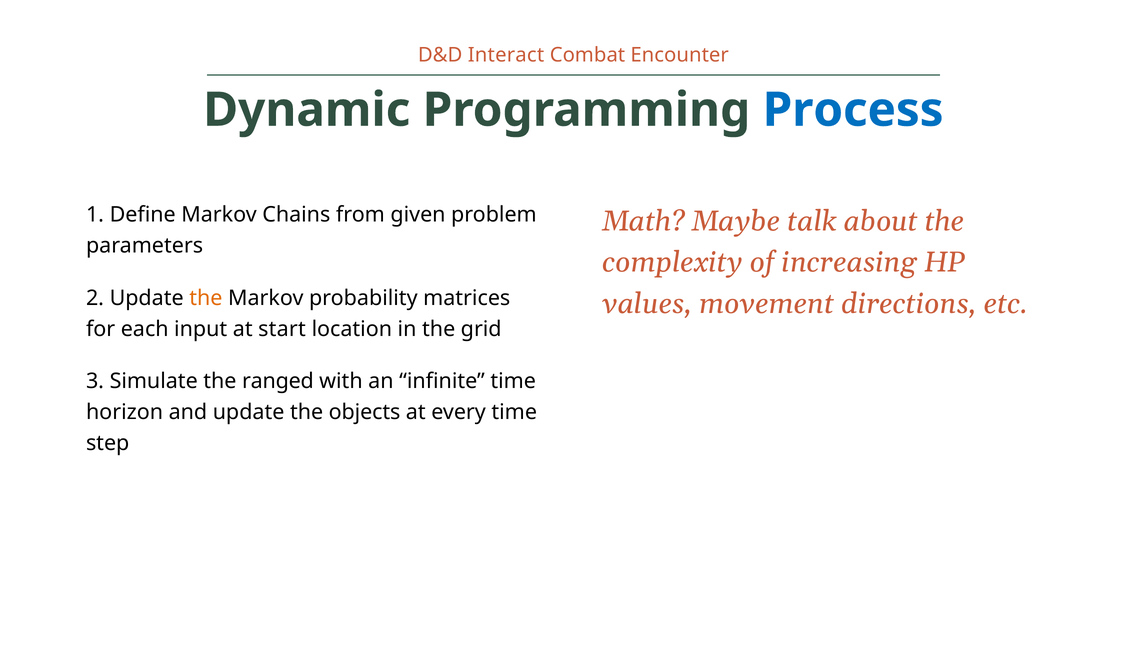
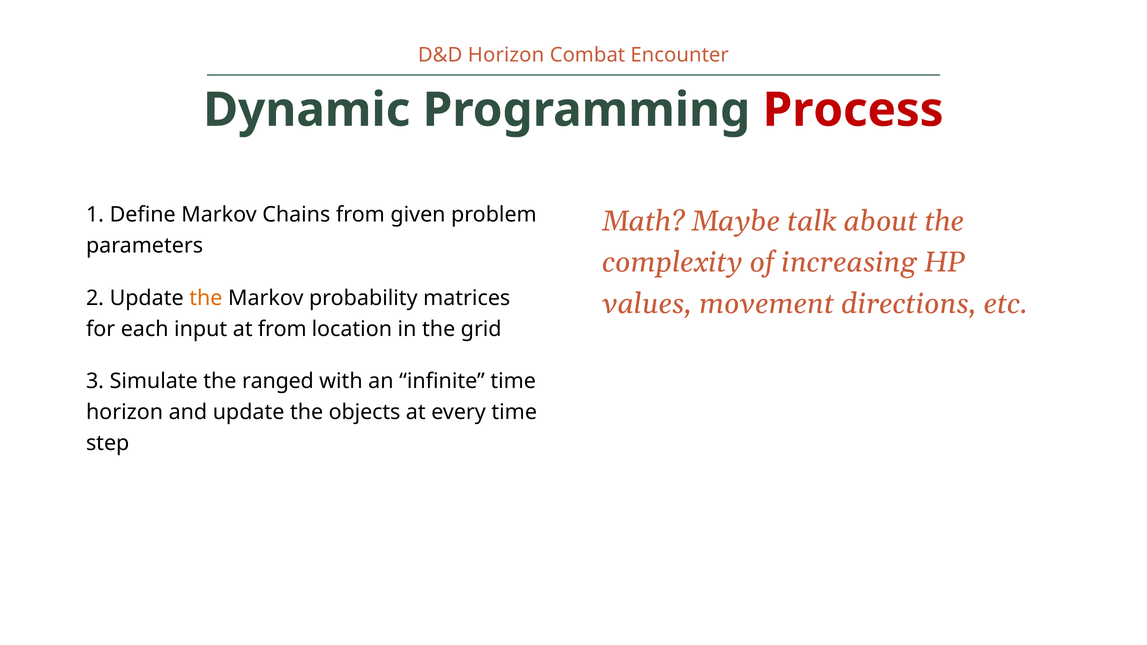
D&D Interact: Interact -> Horizon (506, 55)
Process colour: blue -> red (853, 110)
at start: start -> from (282, 329)
